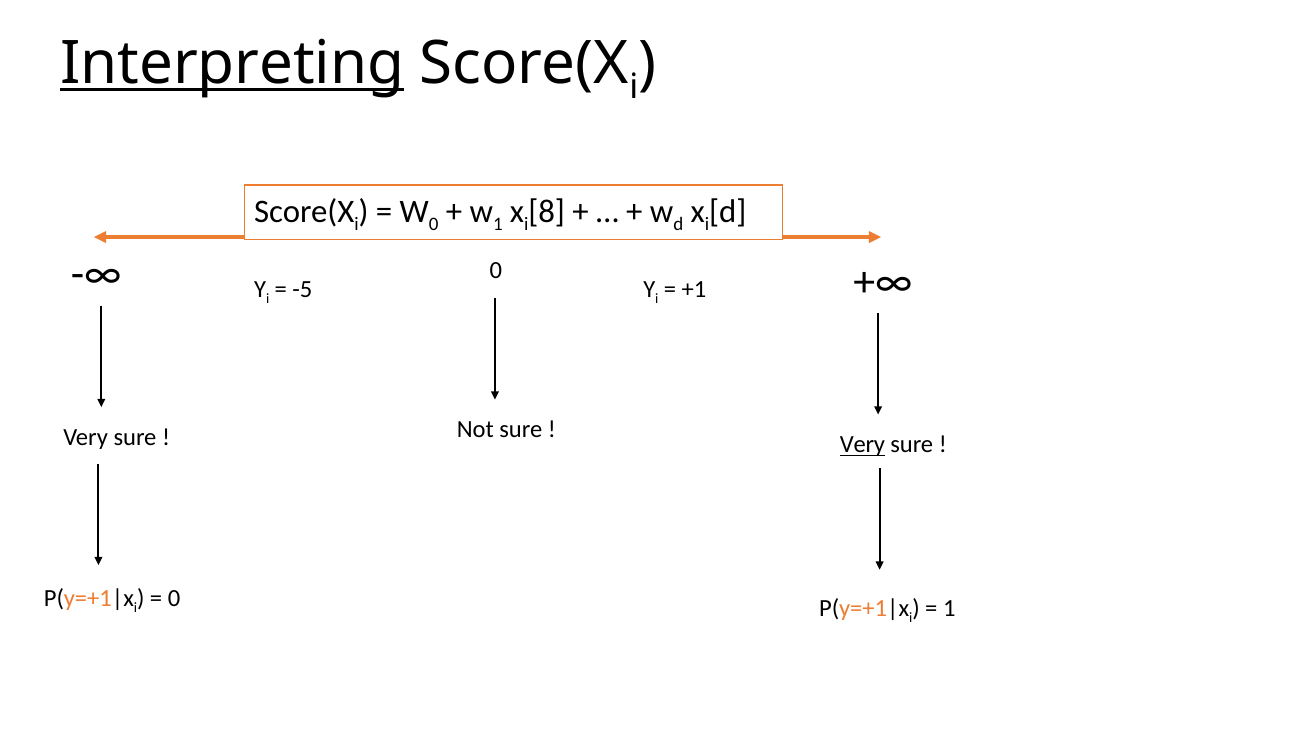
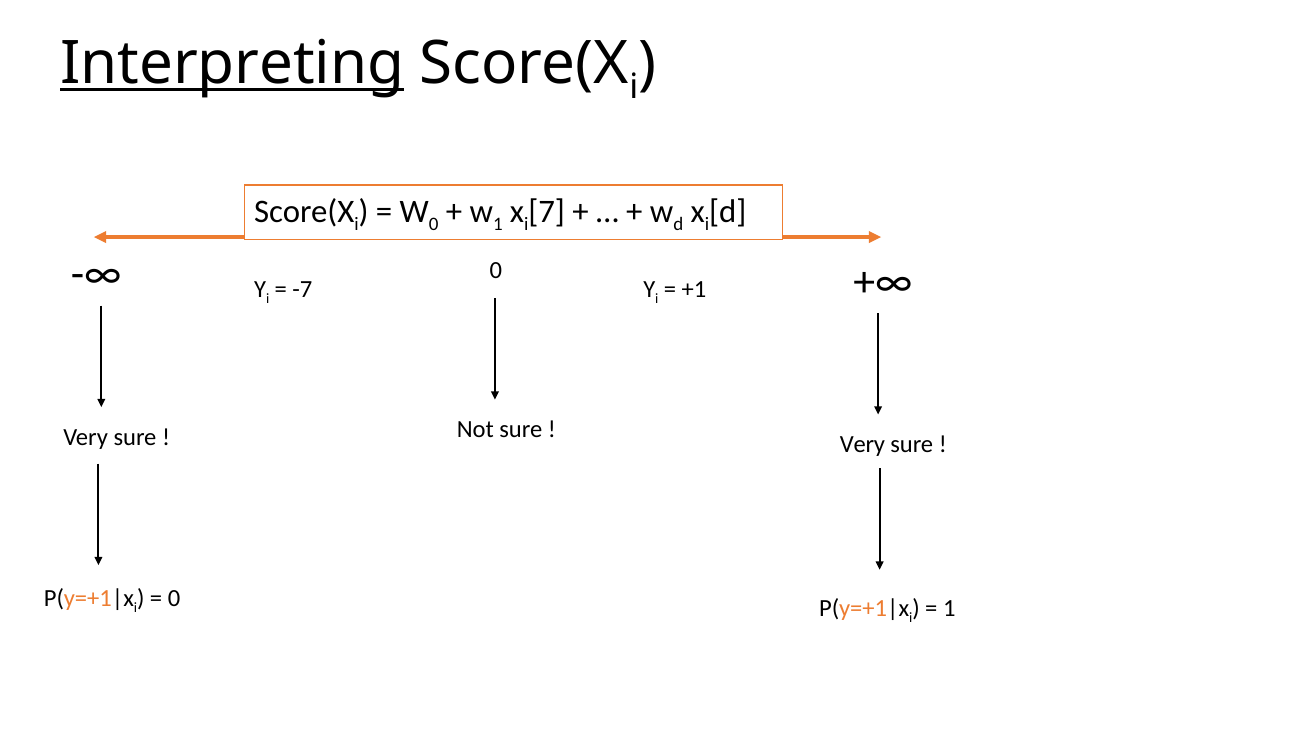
8: 8 -> 7 (547, 212)
-5: -5 -> -7 (302, 290)
Very underline: present -> none (863, 445)
